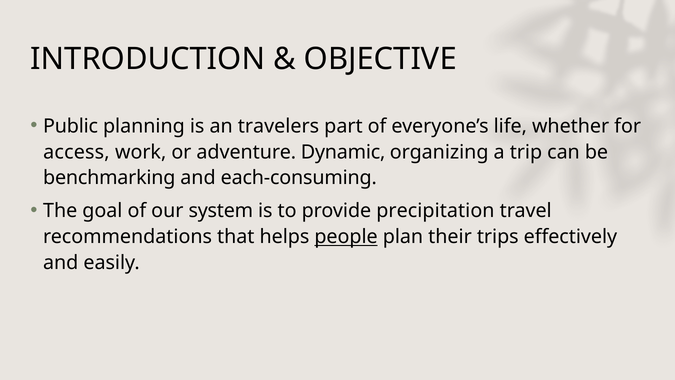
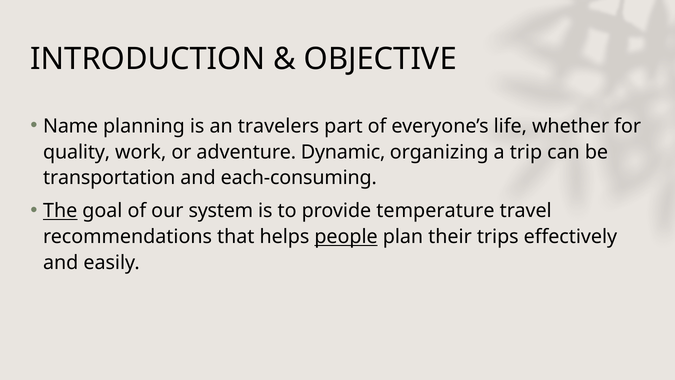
Public: Public -> Name (71, 126)
access: access -> quality (77, 152)
benchmarking: benchmarking -> transportation (109, 178)
The underline: none -> present (60, 211)
precipitation: precipitation -> temperature (435, 211)
